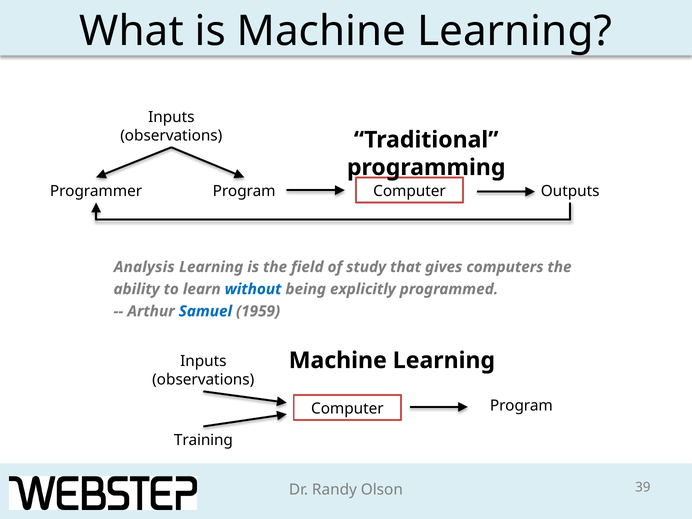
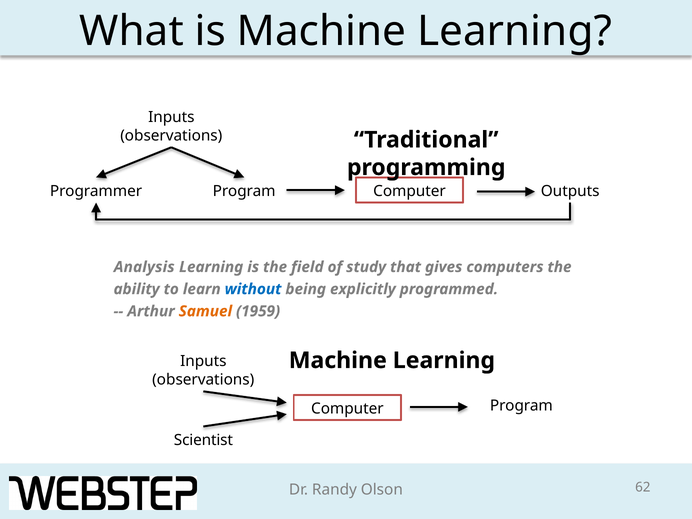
Samuel colour: blue -> orange (205, 311)
Training: Training -> Scientist (203, 440)
39: 39 -> 62 (643, 487)
